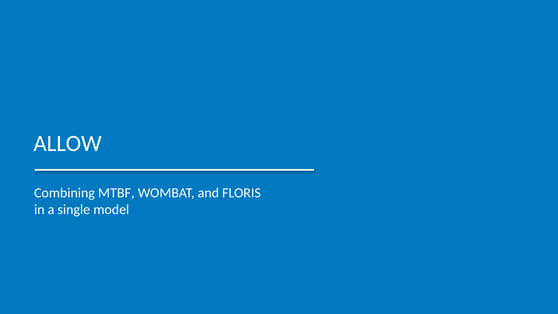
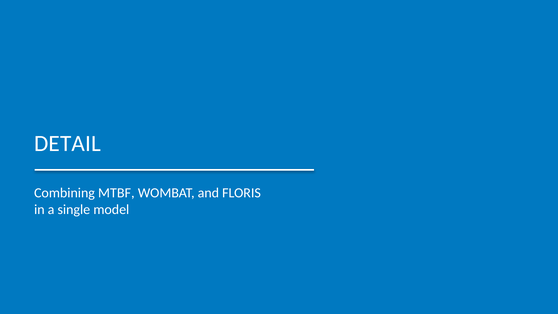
ALLOW: ALLOW -> DETAIL (68, 144)
